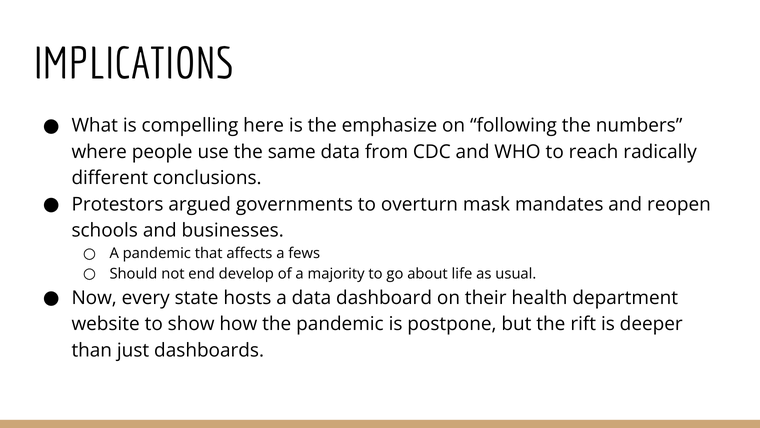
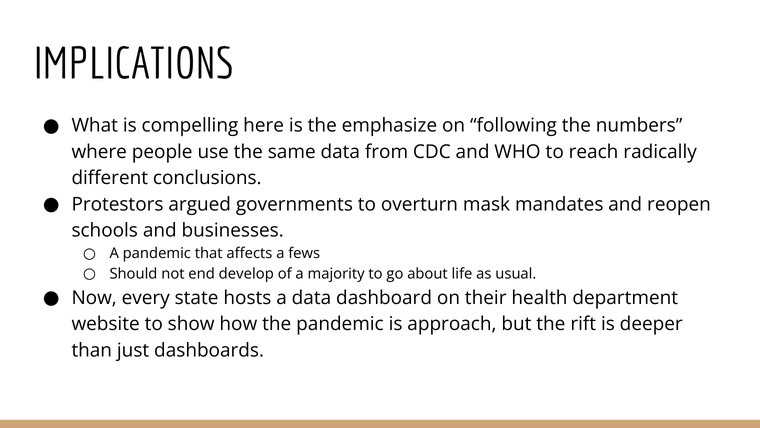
postpone: postpone -> approach (452, 324)
